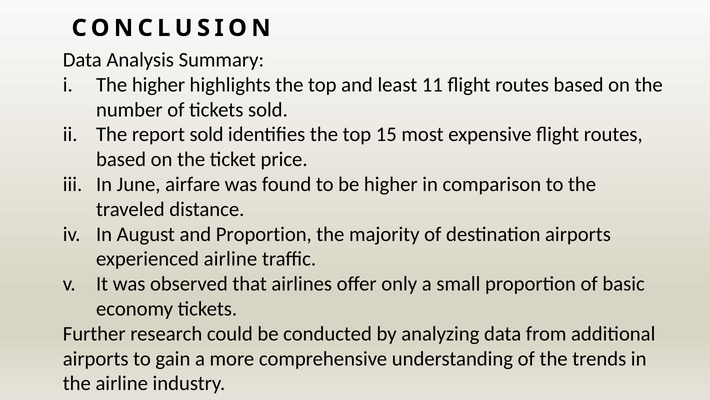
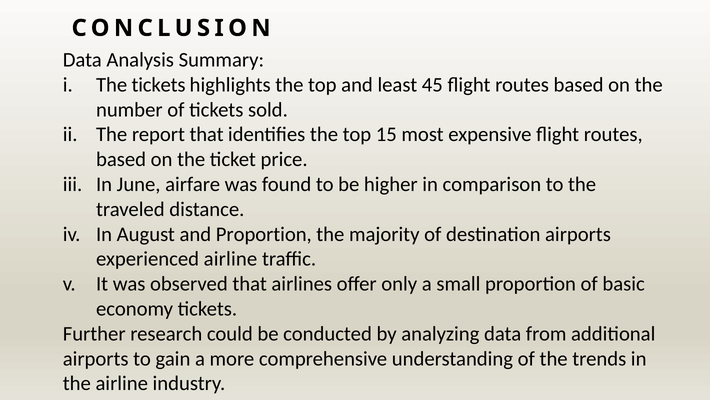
The higher: higher -> tickets (159, 85)
11: 11 -> 45 (432, 85)
report sold: sold -> that (207, 134)
